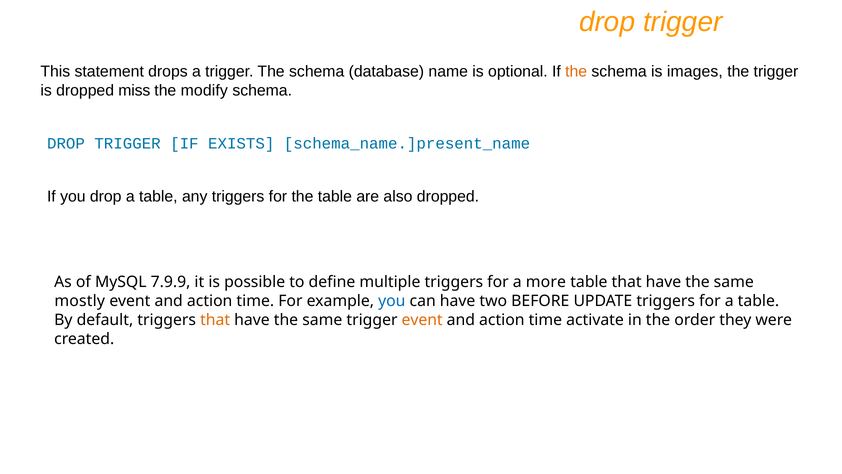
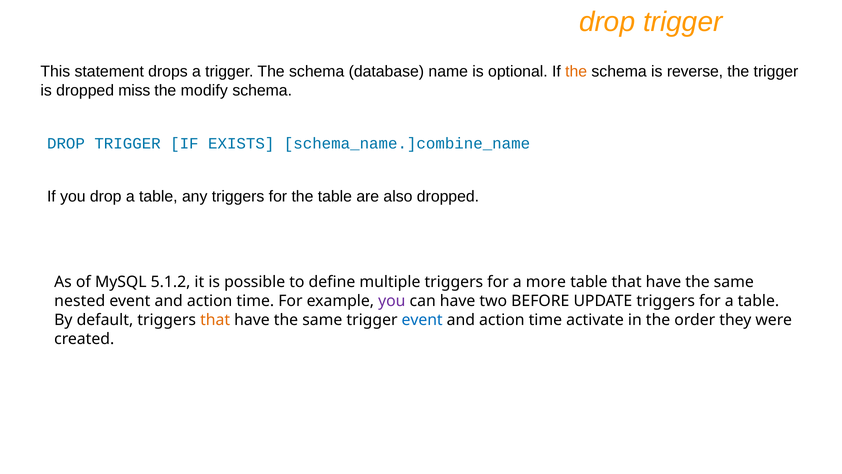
images: images -> reverse (695, 72)
schema_name.]present_name: schema_name.]present_name -> schema_name.]combine_name (407, 144)
7.9.9: 7.9.9 -> 5.1.2 (171, 282)
mostly: mostly -> nested (80, 301)
you colour: blue -> purple (392, 301)
event colour: orange -> blue (422, 320)
